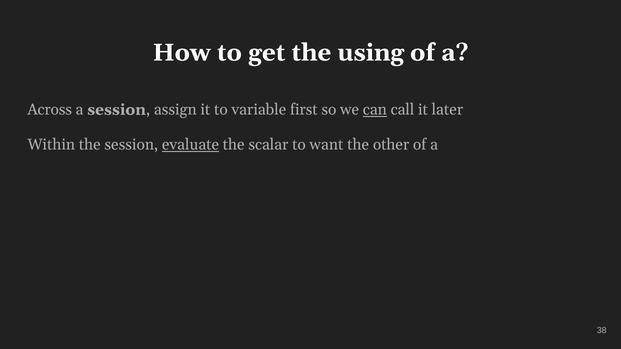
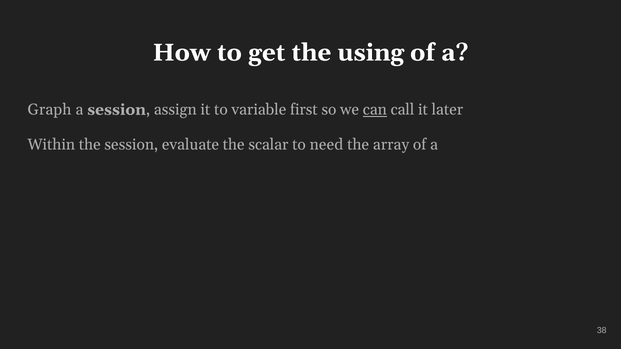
Across: Across -> Graph (50, 110)
evaluate underline: present -> none (191, 145)
want: want -> need (326, 145)
other: other -> array (391, 145)
